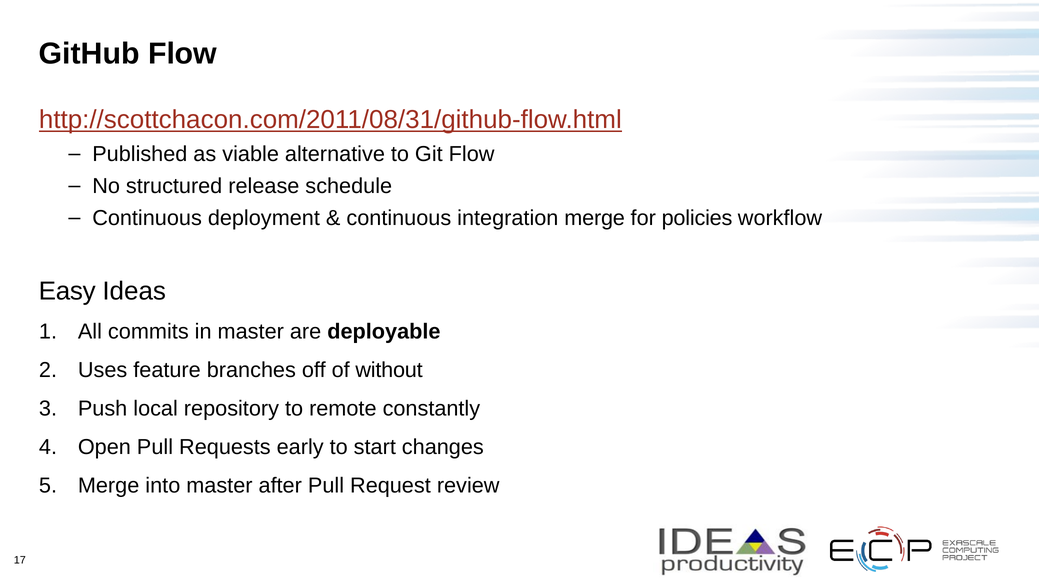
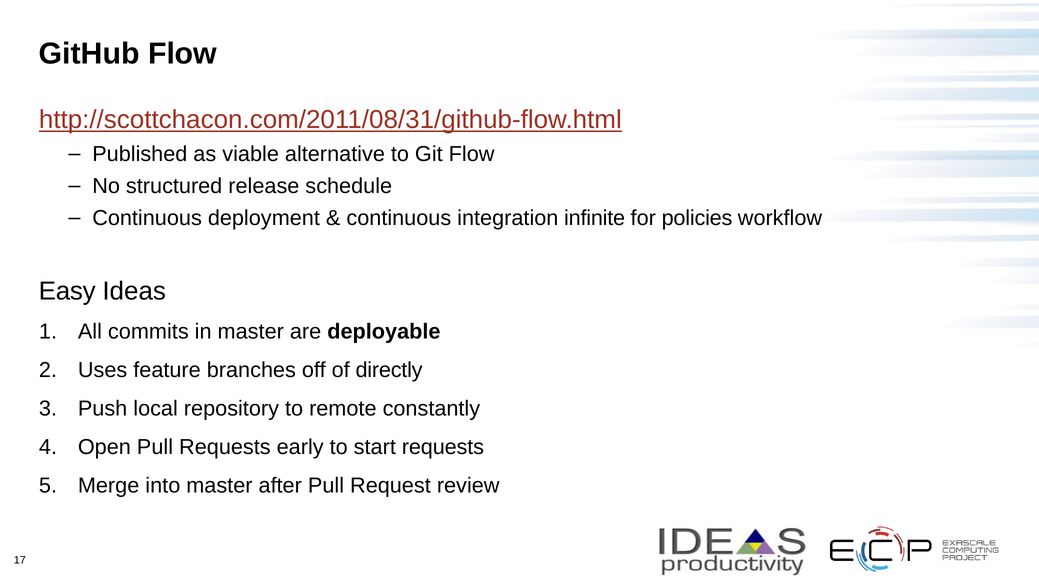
integration merge: merge -> infinite (595, 218)
without: without -> directly (389, 371)
start changes: changes -> requests (443, 448)
